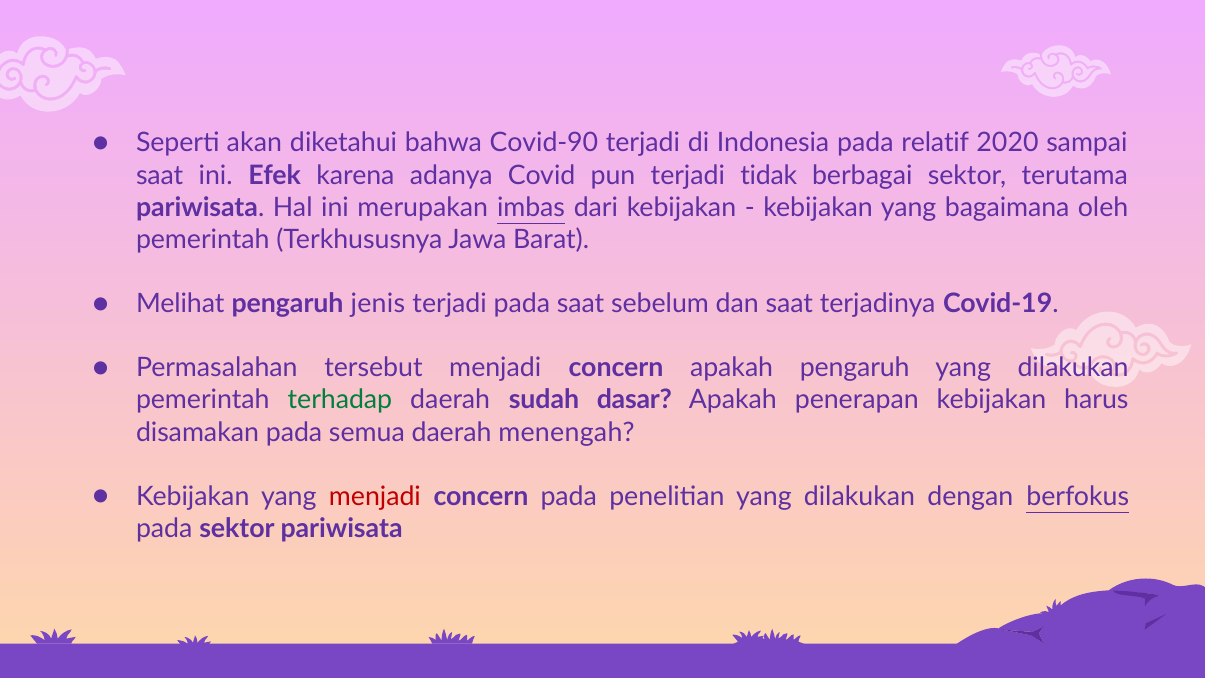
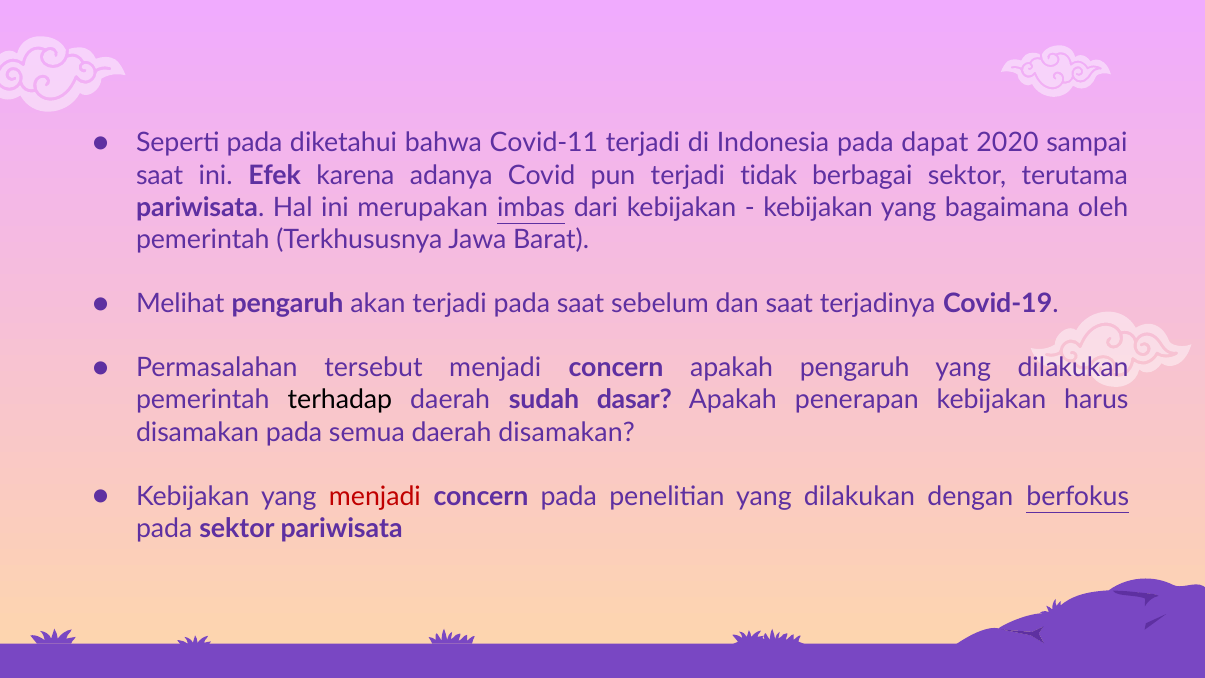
Seperti akan: akan -> pada (255, 143)
Covid-90: Covid-90 -> Covid-11 (544, 143)
relatif: relatif -> dapat (935, 143)
jenis: jenis -> akan (378, 304)
terhadap colour: green -> black (340, 400)
daerah menengah: menengah -> disamakan (567, 432)
